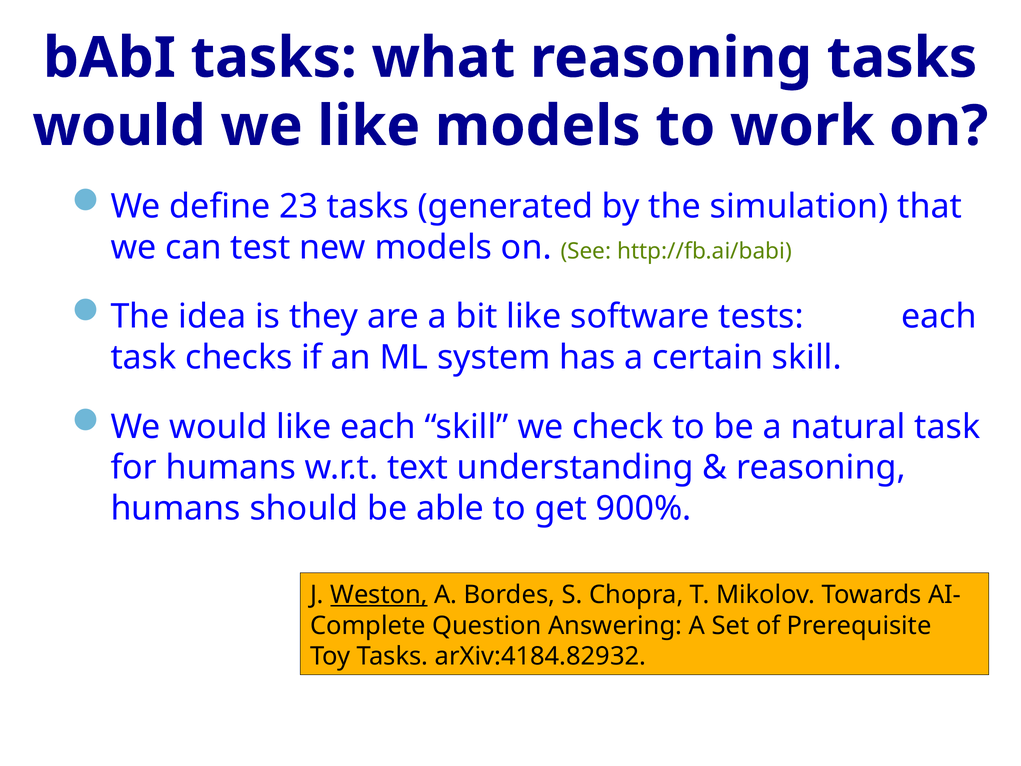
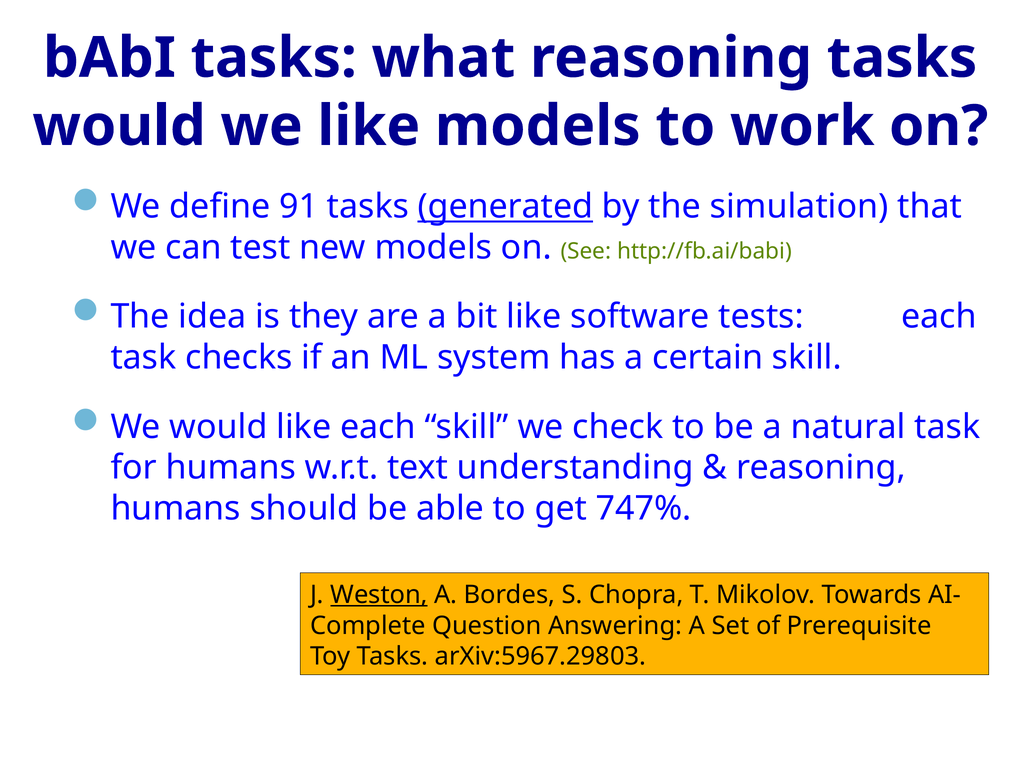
23: 23 -> 91 (299, 207)
generated underline: none -> present (505, 207)
900%: 900% -> 747% (644, 508)
arXiv:4184.82932: arXiv:4184.82932 -> arXiv:5967.29803 (540, 656)
